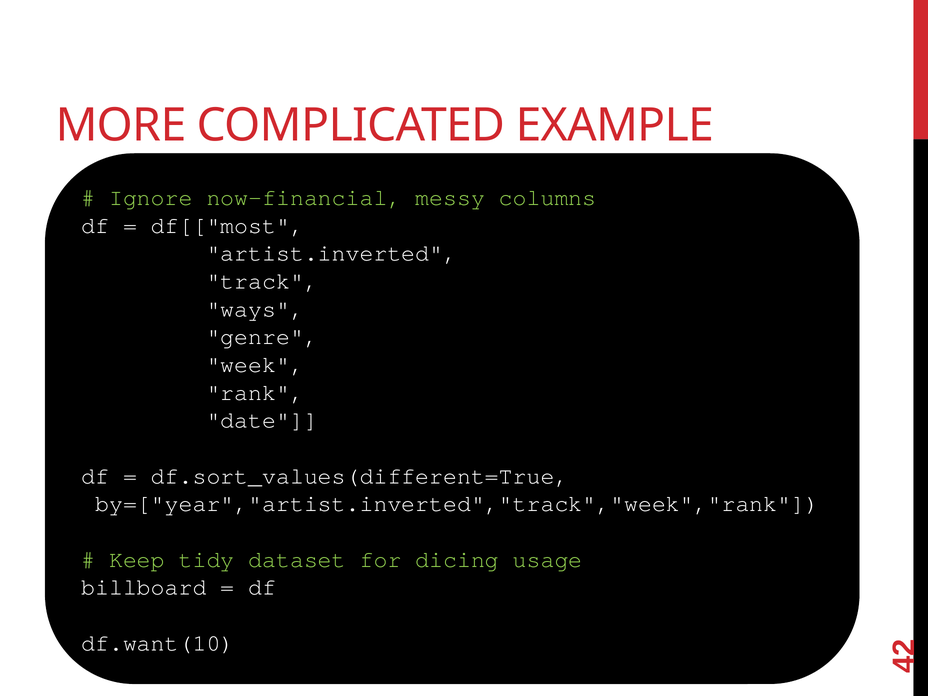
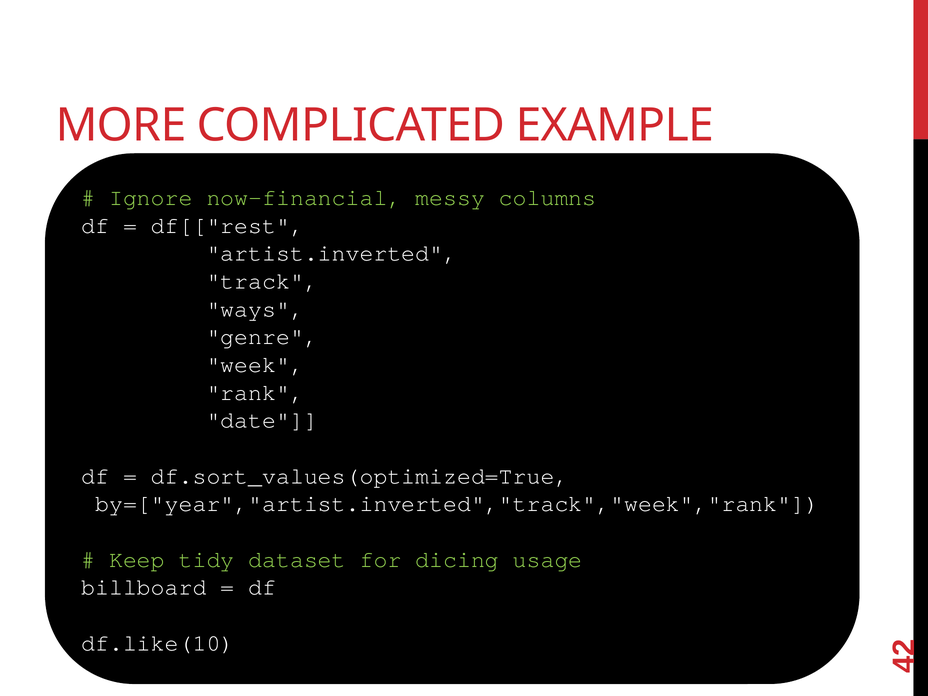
df[["most: df[["most -> df[["rest (227, 225)
df.sort_values(different=True: df.sort_values(different=True -> df.sort_values(optimized=True (360, 476)
df.want(10: df.want(10 -> df.like(10 (158, 643)
